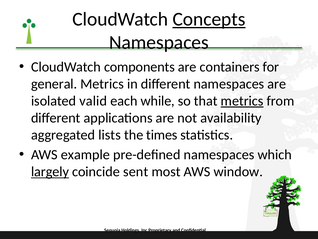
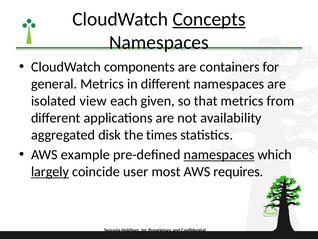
valid: valid -> view (93, 101)
while: while -> given (158, 101)
metrics underline: present -> none (242, 101)
lists: lists -> disk (110, 135)
namespaces underline: none -> present (219, 154)
sent: sent -> user (136, 171)
window: window -> requires (238, 171)
